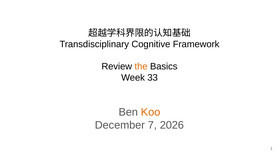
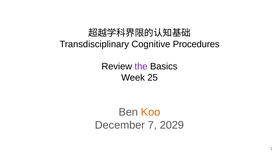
Framework: Framework -> Procedures (196, 44)
the colour: orange -> purple (141, 66)
33: 33 -> 25 (153, 78)
2026: 2026 -> 2029 (172, 125)
